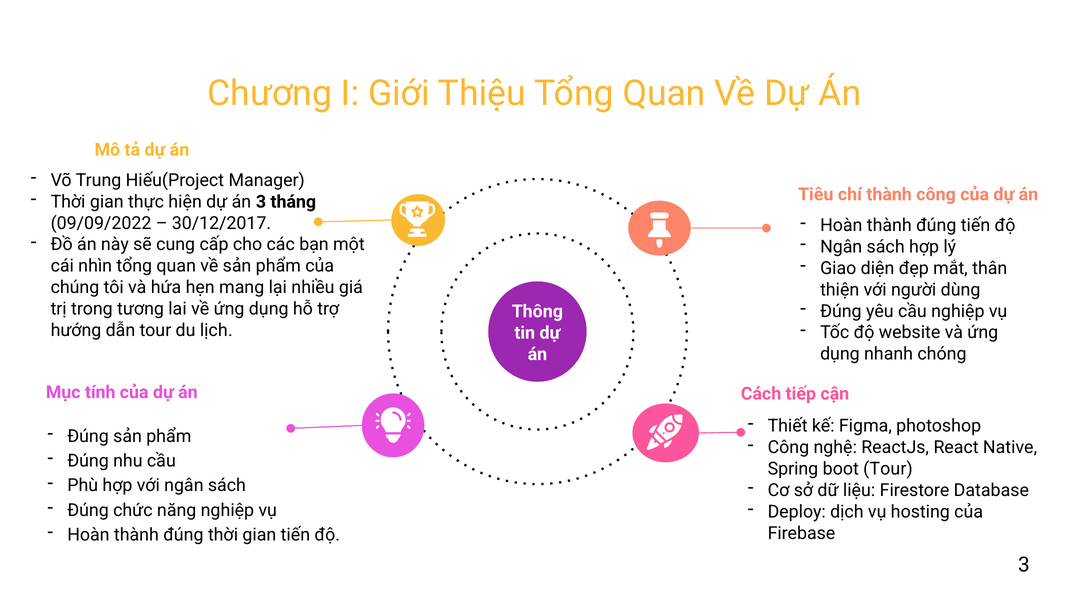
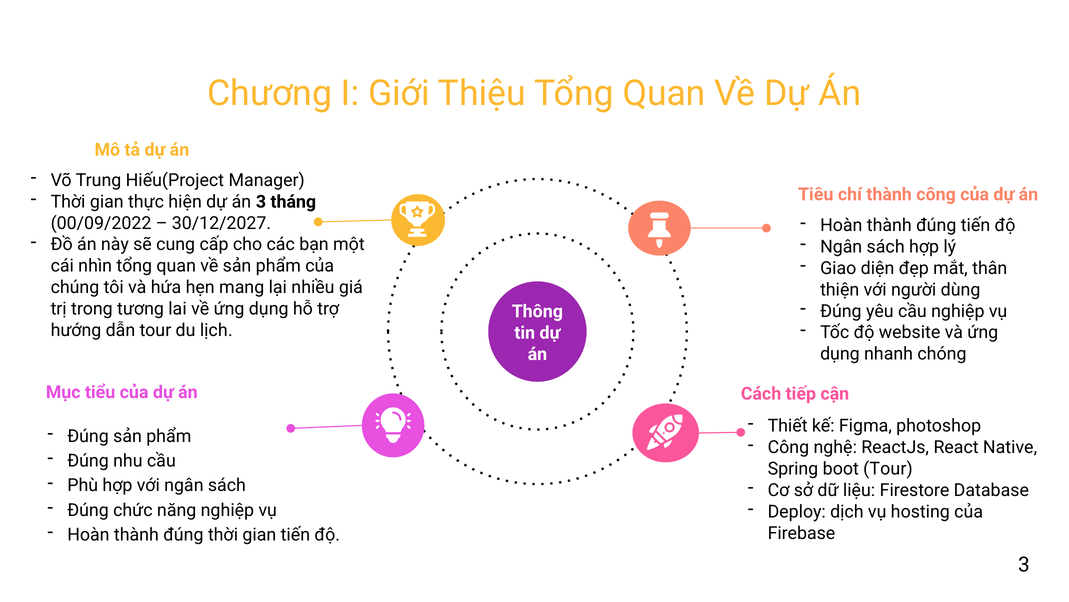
09/09/2022: 09/09/2022 -> 00/09/2022 (101, 223)
30/12/2017: 30/12/2017 -> 30/12/2027 (221, 223)
tính: tính -> tiểu (100, 392)
